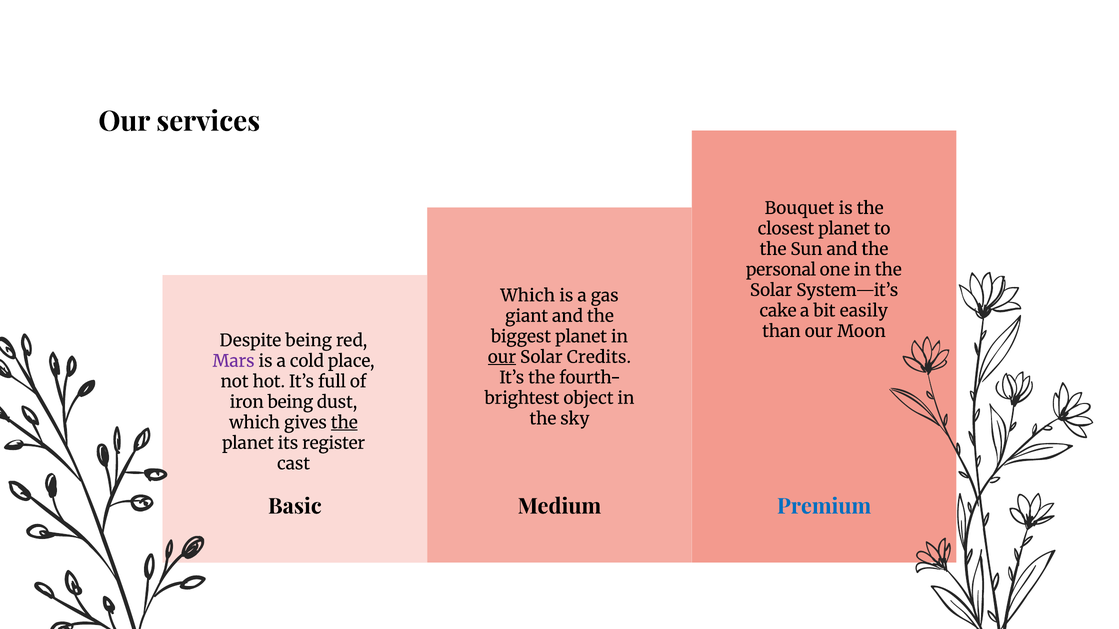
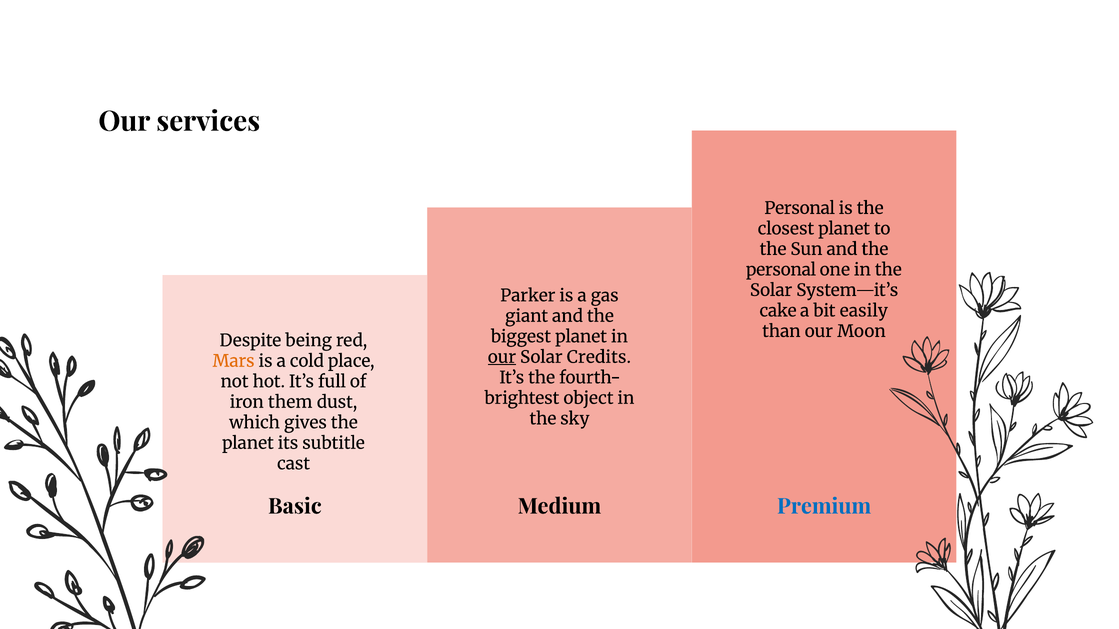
Bouquet: Bouquet -> Personal (800, 208)
Which: Which -> Parker (528, 296)
Mars colour: purple -> orange (234, 361)
iron being: being -> them (290, 402)
the underline: present -> none (344, 423)
register: register -> subtitle (334, 444)
